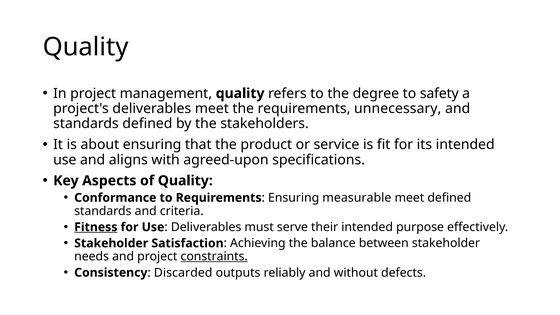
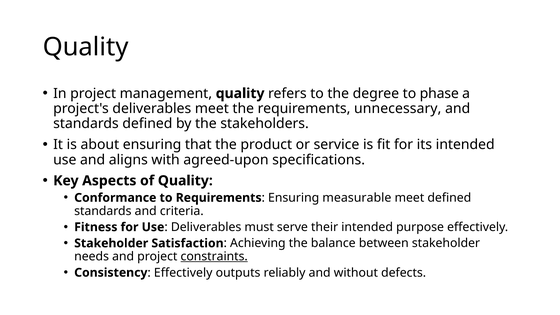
safety: safety -> phase (439, 93)
Fitness underline: present -> none (96, 227)
Discarded: Discarded -> Effectively (183, 273)
